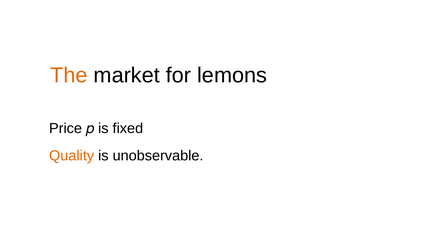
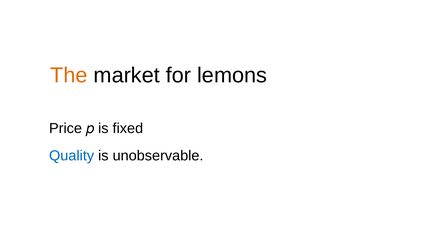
Quality colour: orange -> blue (72, 156)
